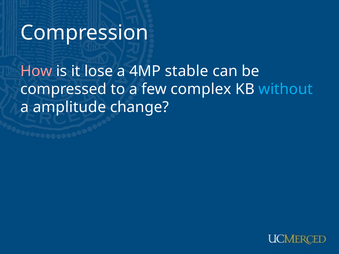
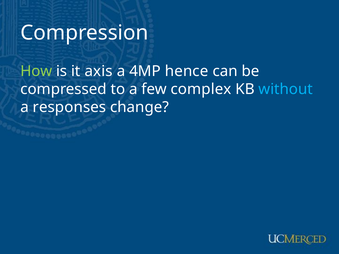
How colour: pink -> light green (36, 71)
lose: lose -> axis (99, 71)
stable: stable -> hence (187, 71)
amplitude: amplitude -> responses (69, 107)
